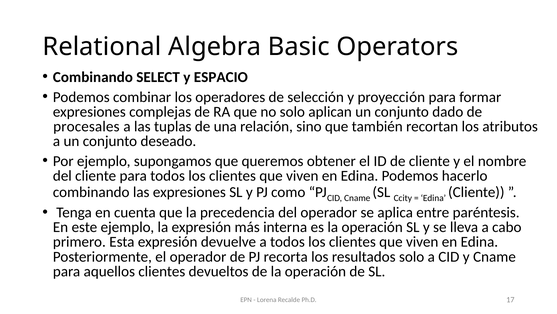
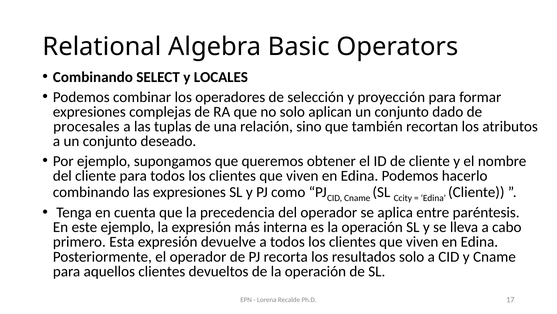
ESPACIO: ESPACIO -> LOCALES (221, 77)
